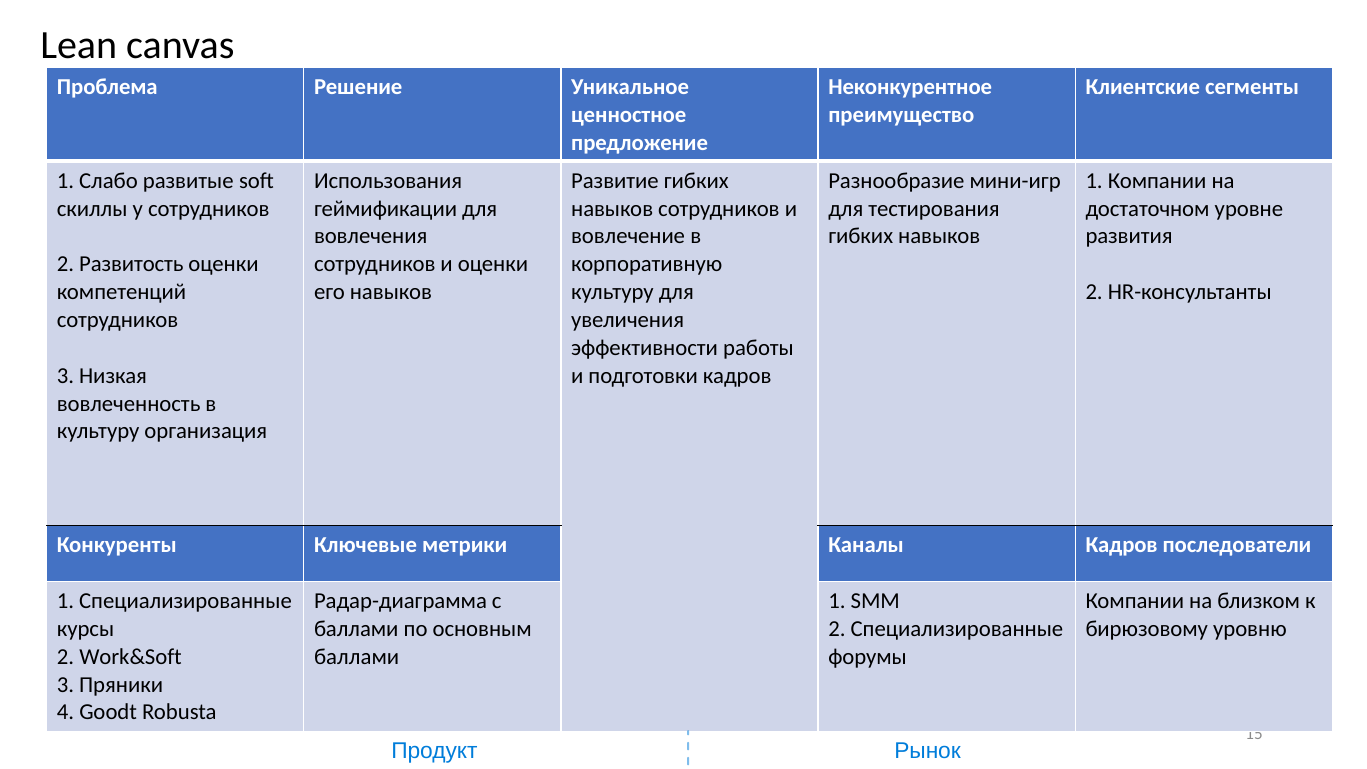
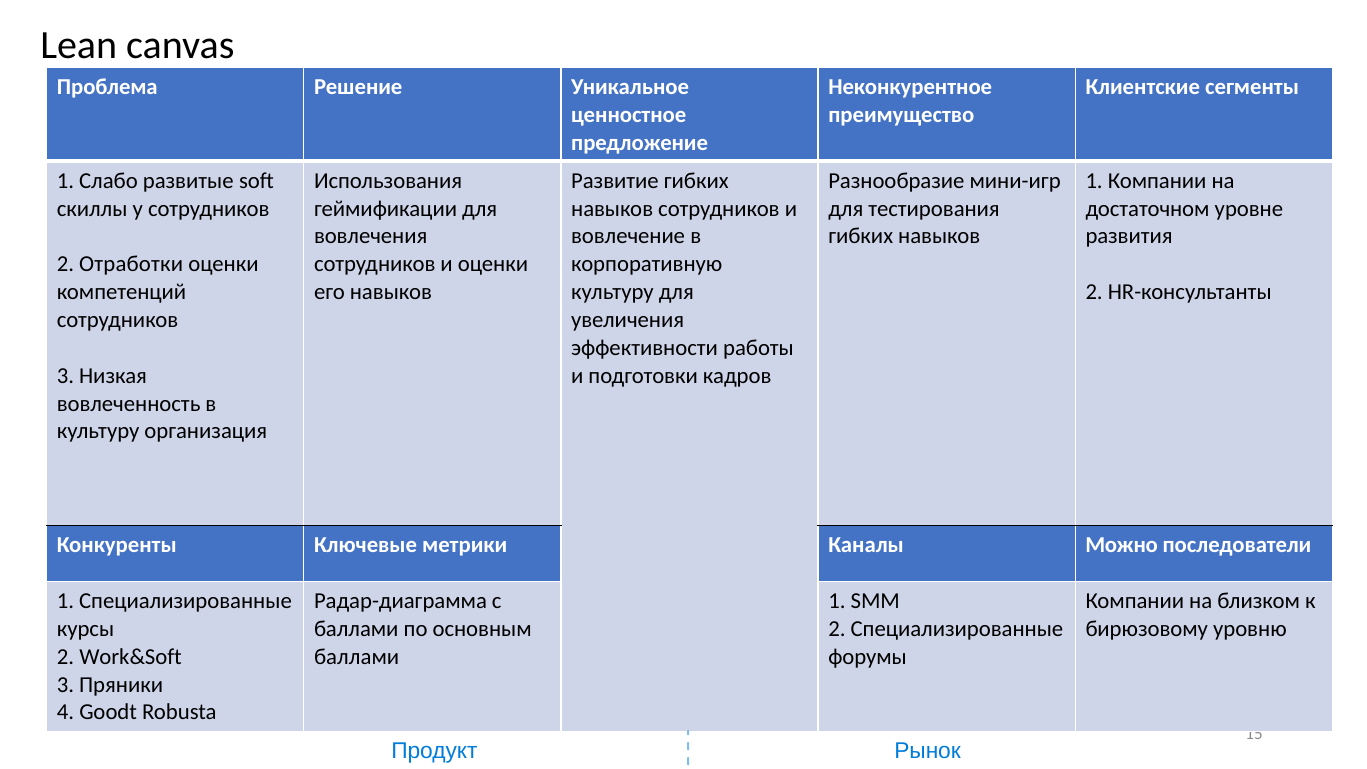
Развитость: Развитость -> Отработки (131, 264)
Каналы Кадров: Кадров -> Можно (1122, 545)
